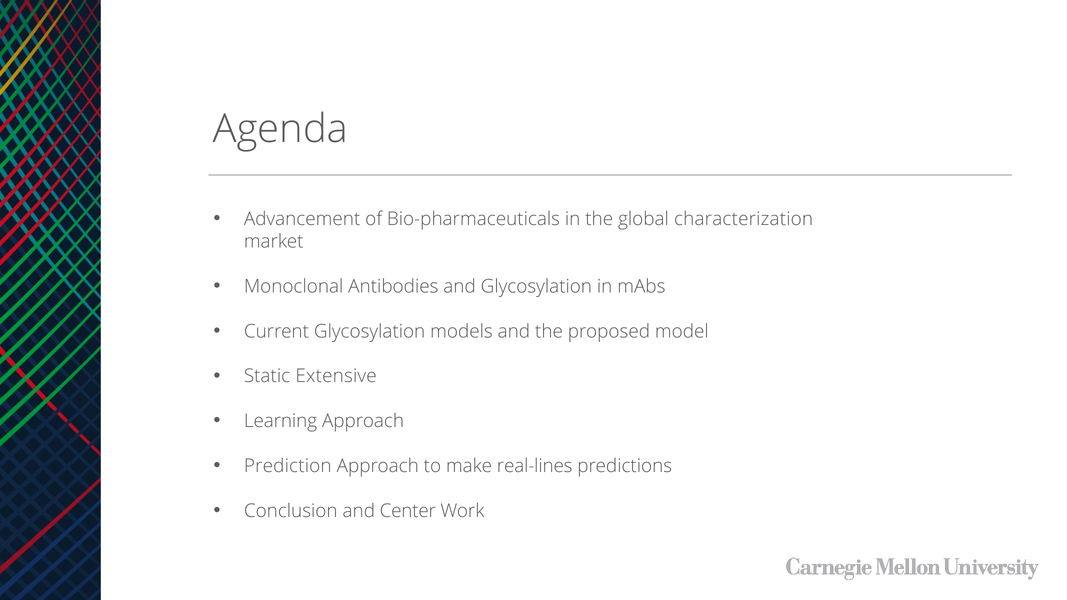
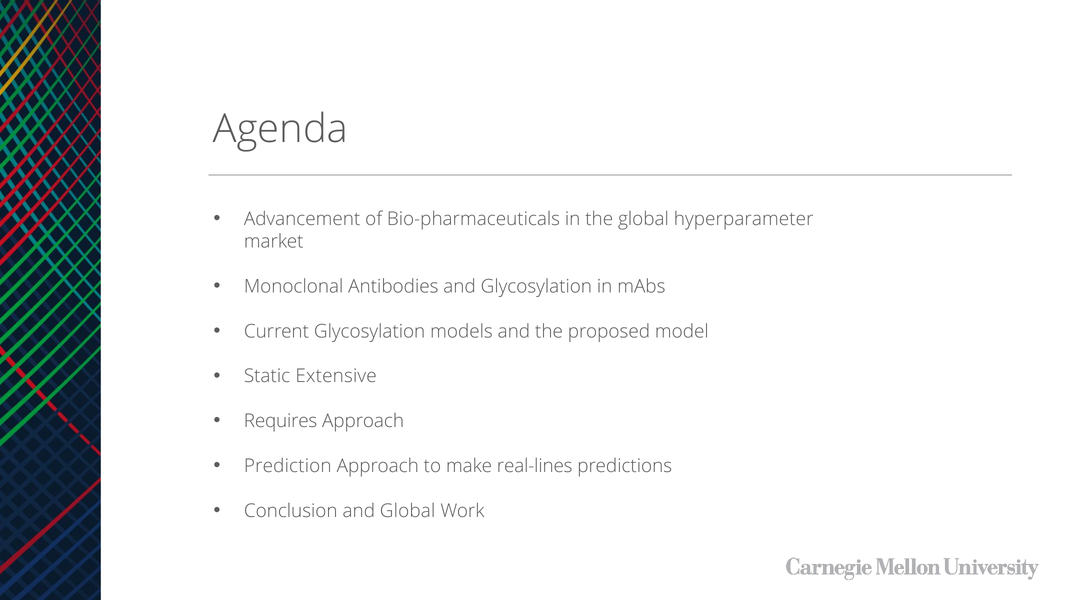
characterization: characterization -> hyperparameter (744, 219)
Learning: Learning -> Requires (281, 421)
and Center: Center -> Global (408, 511)
